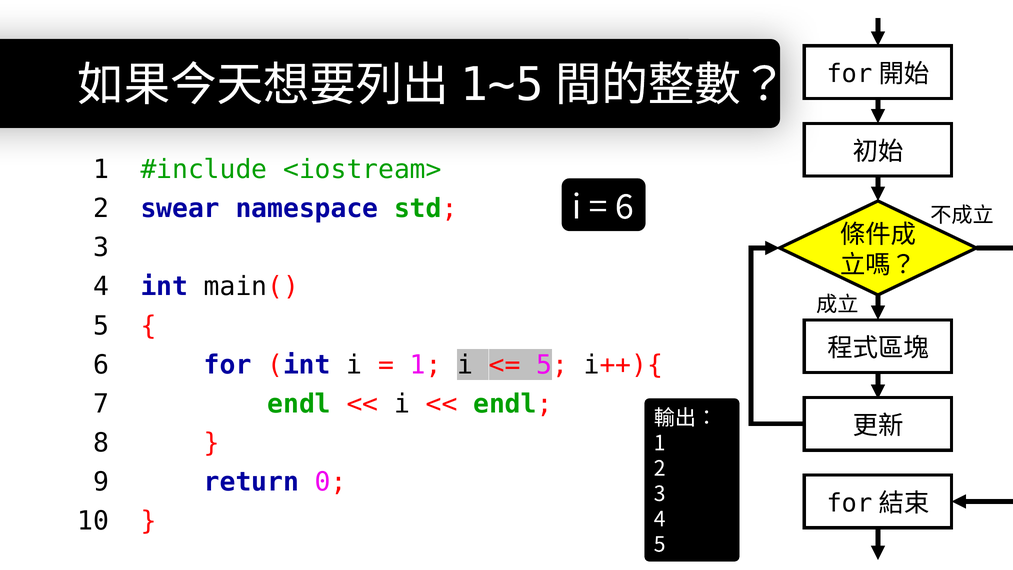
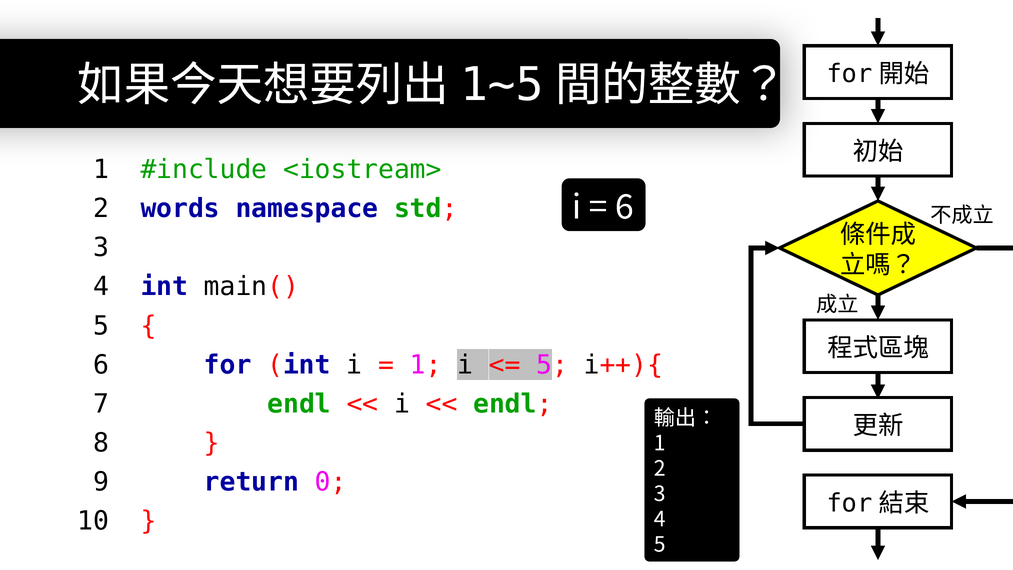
swear: swear -> words (180, 209)
